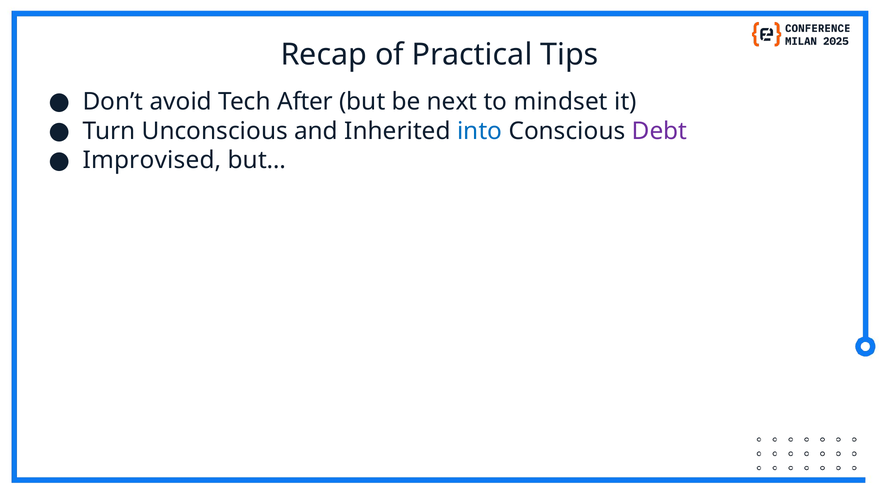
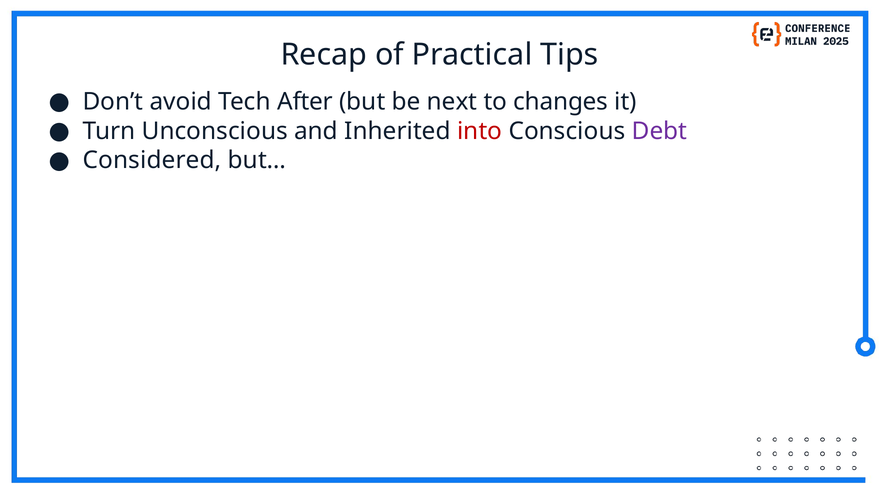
mindset: mindset -> changes (561, 102)
into colour: blue -> red (480, 131)
Improvised: Improvised -> Considered (152, 160)
